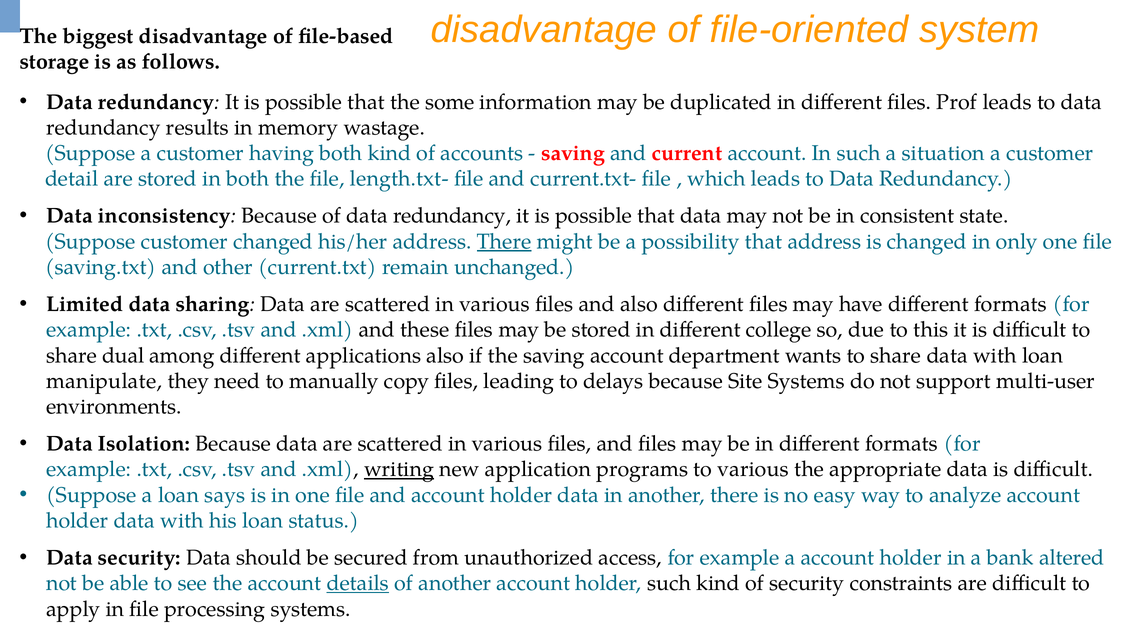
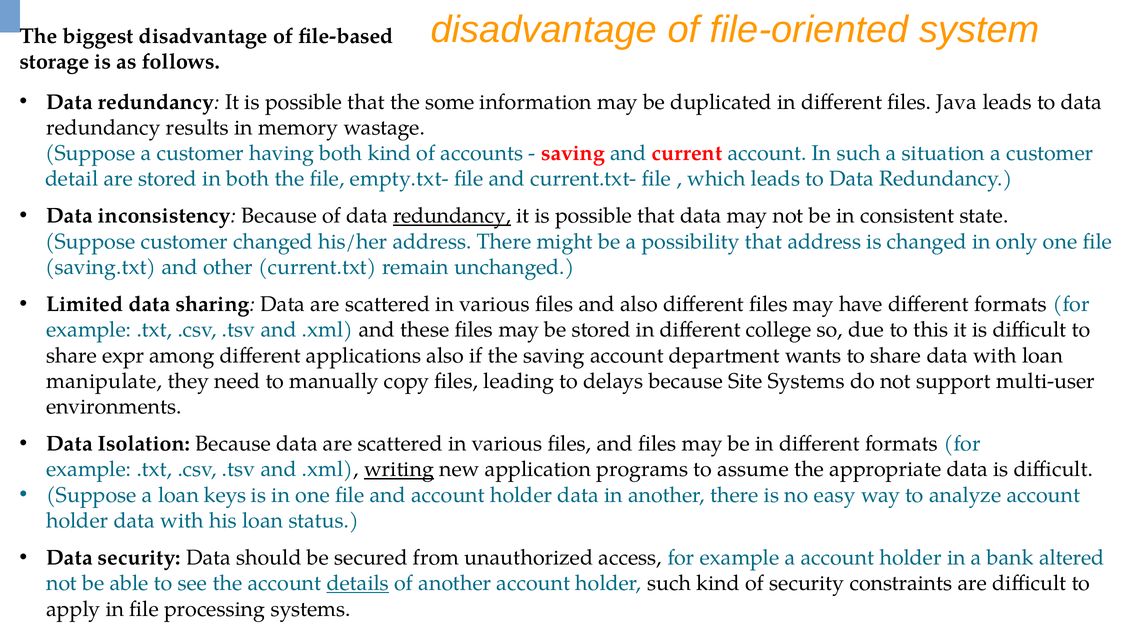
Prof: Prof -> Java (957, 102)
length.txt-: length.txt- -> empty.txt- (399, 179)
redundancy underline: none -> present (452, 216)
There underline: present -> none (504, 242)
dual: dual -> expr (123, 356)
to various: various -> assume (753, 470)
says: says -> keys (225, 495)
